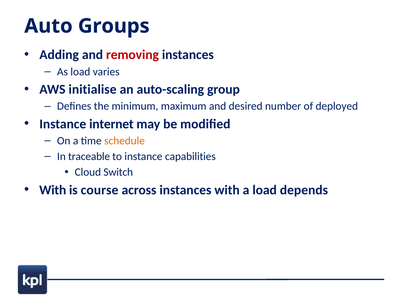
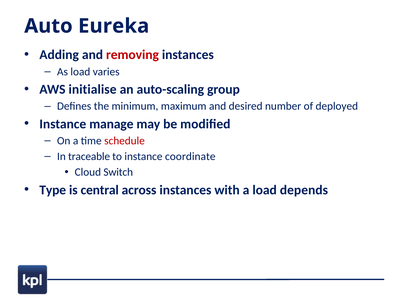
Groups: Groups -> Eureka (114, 26)
internet: internet -> manage (111, 124)
schedule colour: orange -> red (124, 141)
capabilities: capabilities -> coordinate (190, 157)
With: With -> Type (53, 190)
course: course -> central (100, 190)
